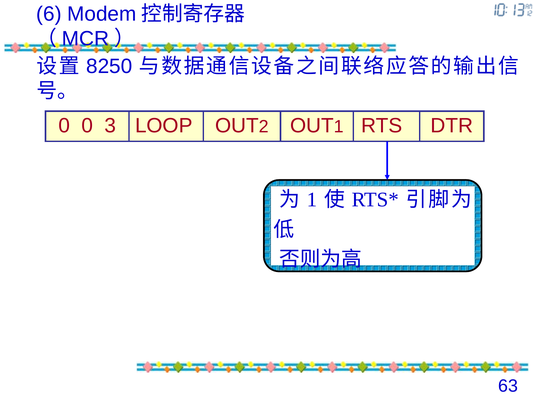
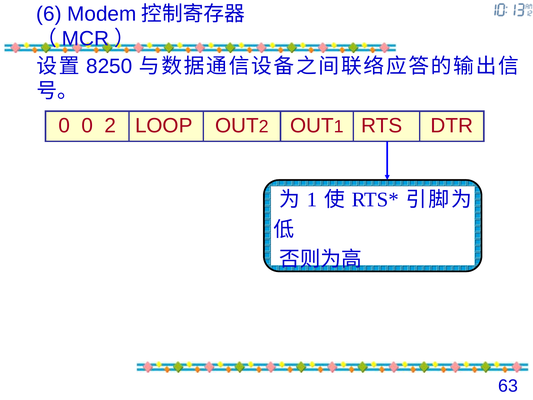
0 3: 3 -> 2 (110, 126)
